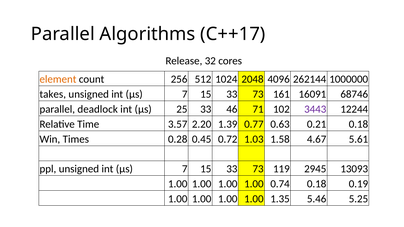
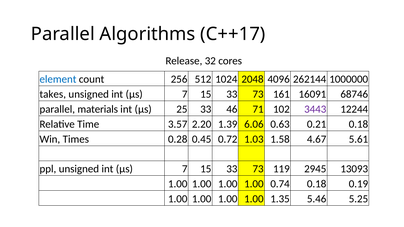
element colour: orange -> blue (58, 79)
deadlock: deadlock -> materials (98, 109)
0.77: 0.77 -> 6.06 (254, 124)
